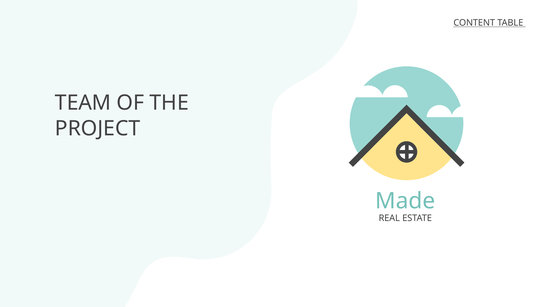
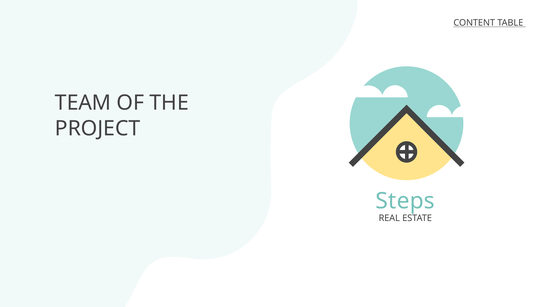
Made: Made -> Steps (405, 201)
